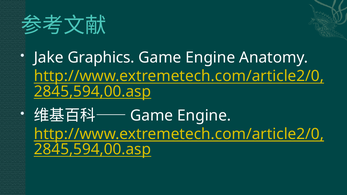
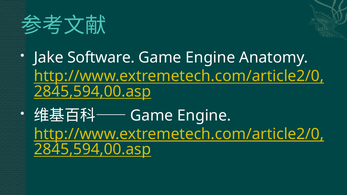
Graphics: Graphics -> Software (101, 58)
